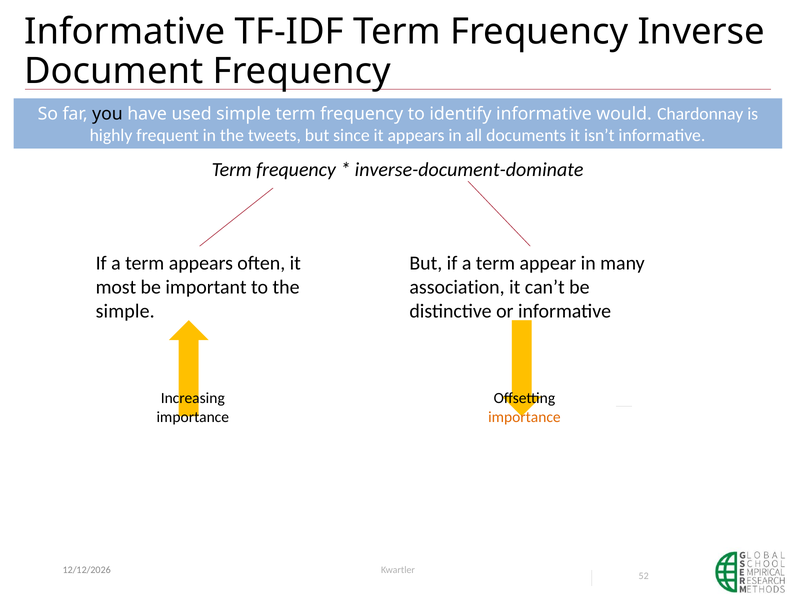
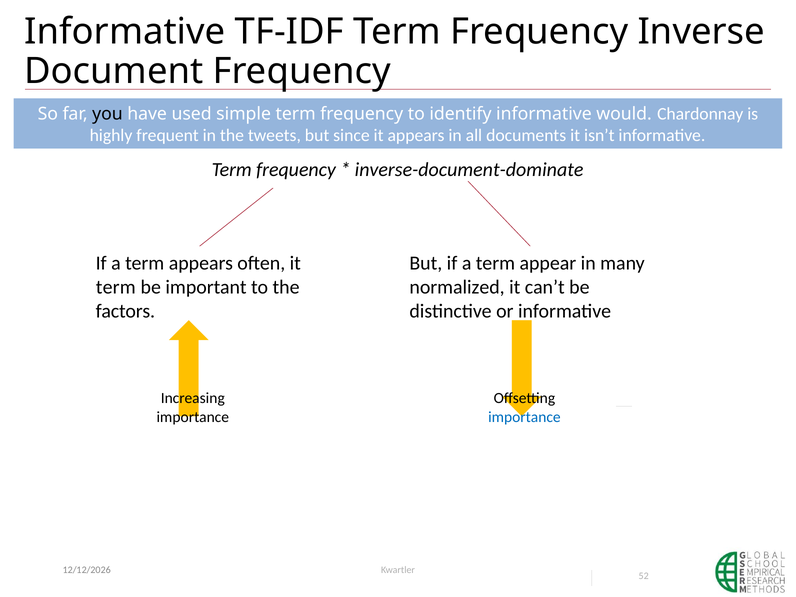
most: most -> term (116, 287)
association: association -> normalized (457, 287)
simple: simple -> factors (125, 311)
importance colour: orange -> blue (524, 417)
